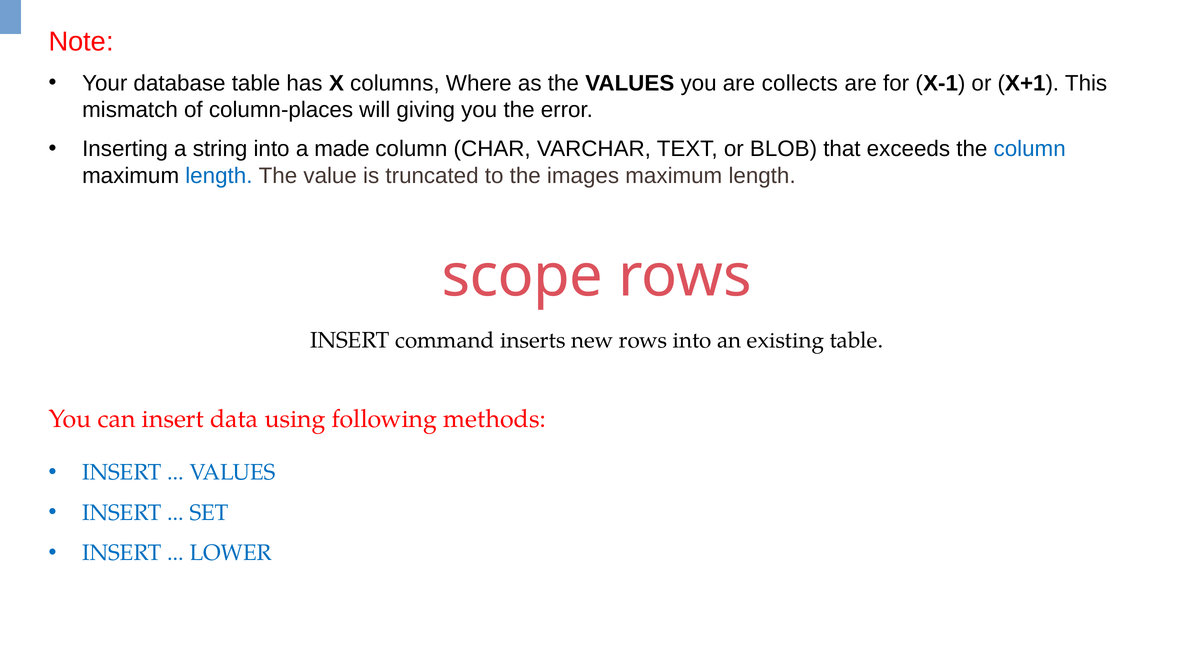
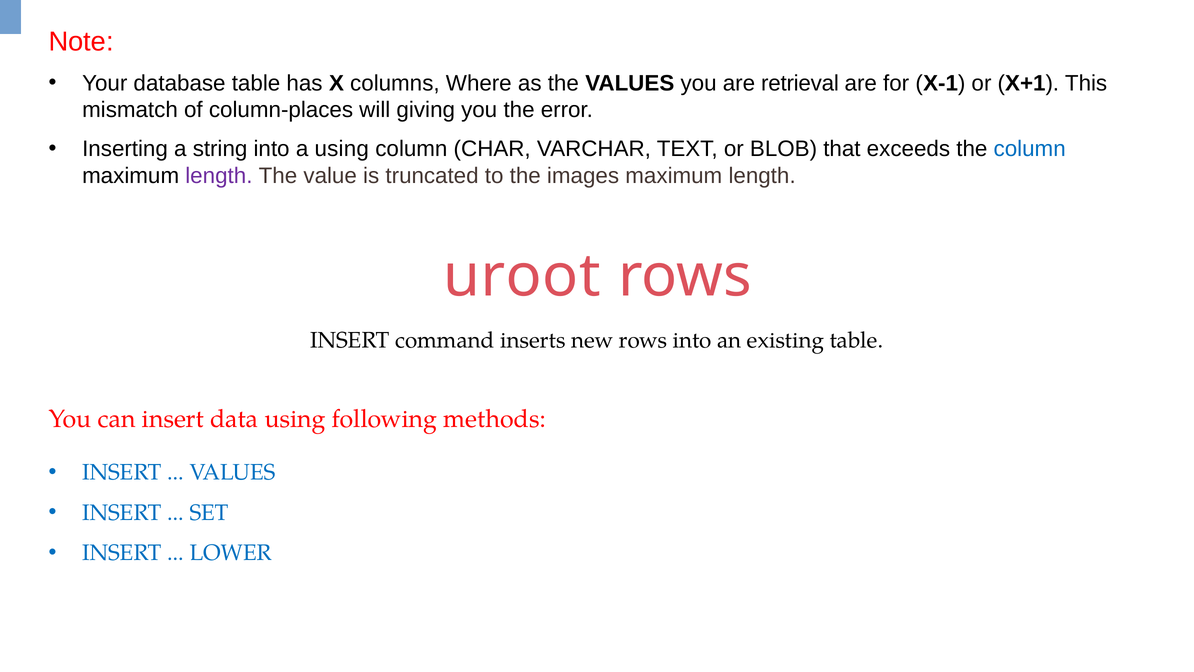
collects: collects -> retrieval (800, 83)
a made: made -> using (342, 149)
length colour: blue -> purple (219, 176)
scope: scope -> uroot (522, 276)
